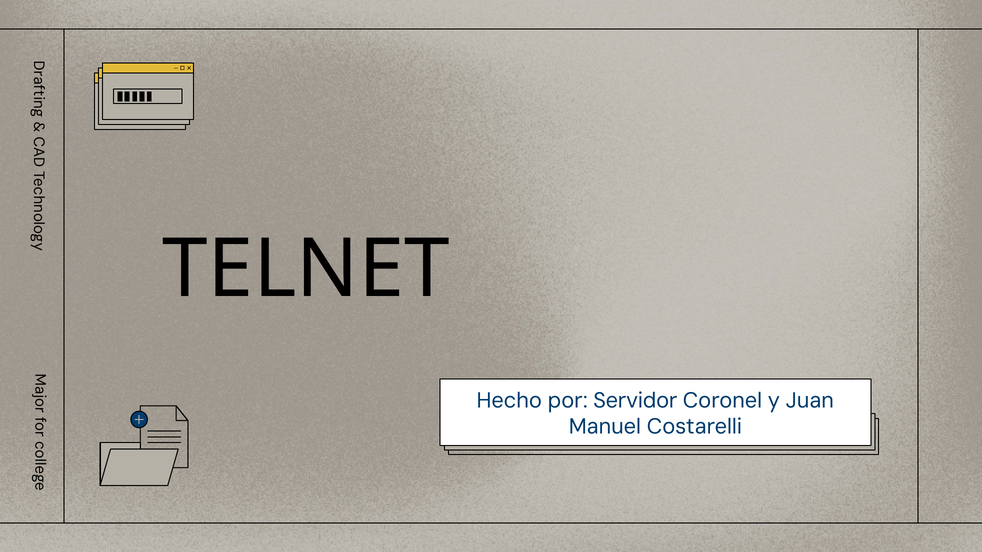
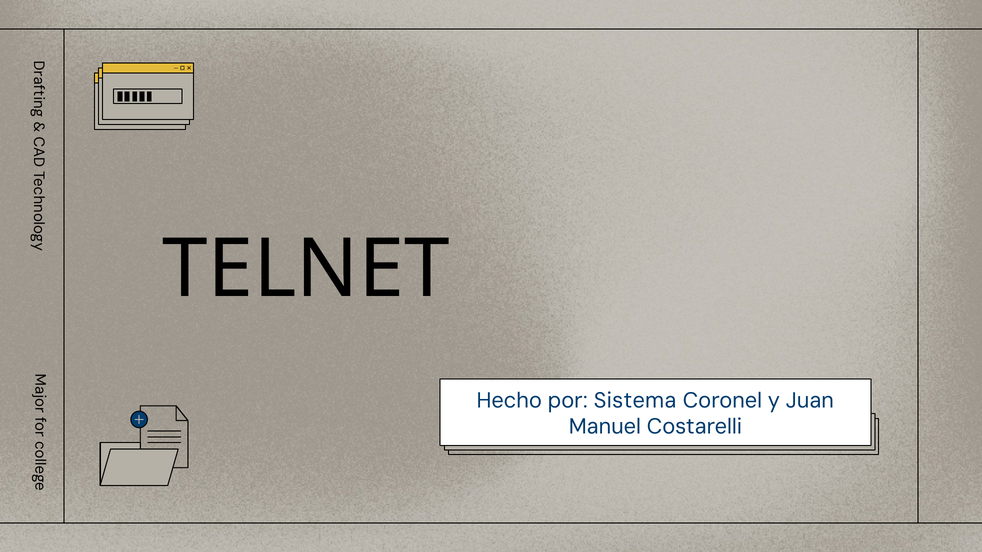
Servidor: Servidor -> Sistema (635, 401)
